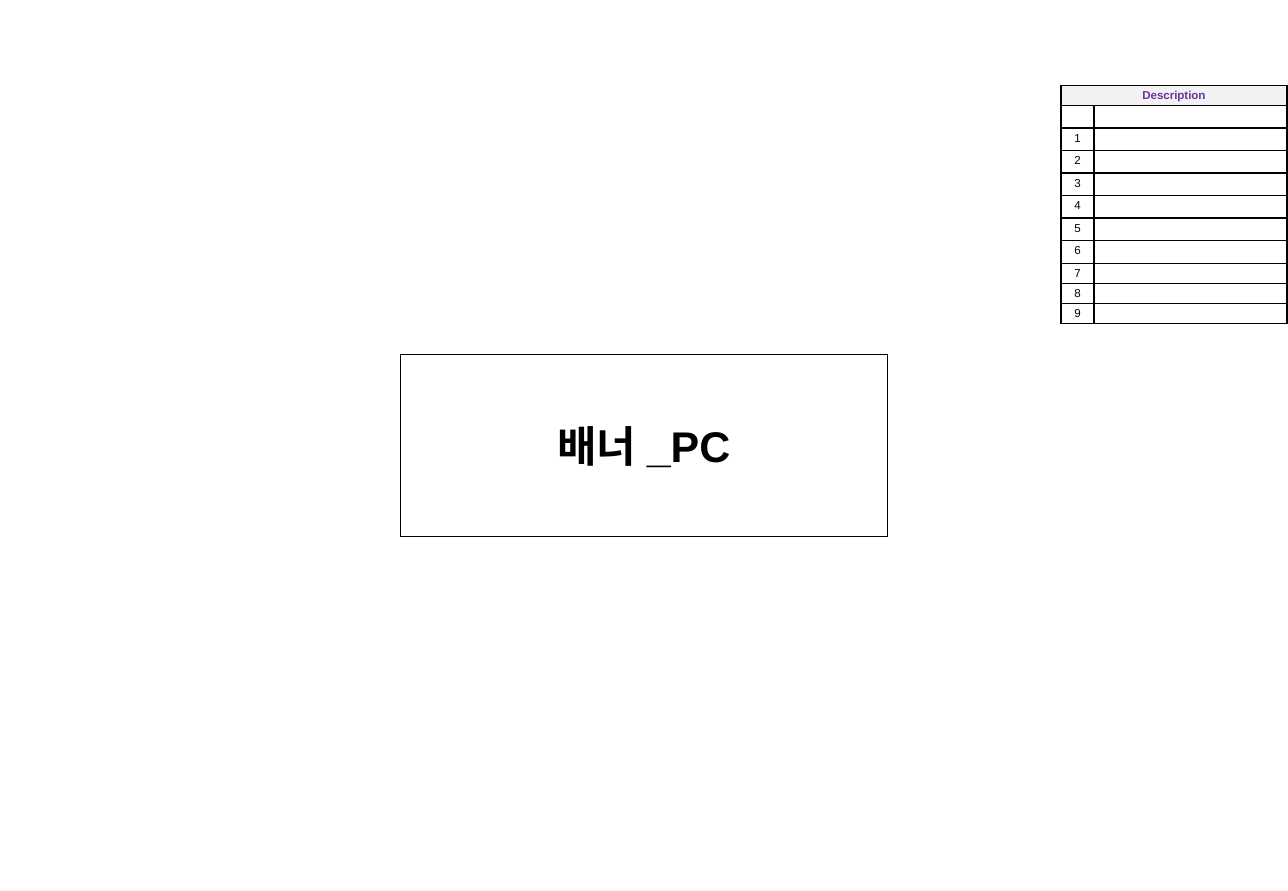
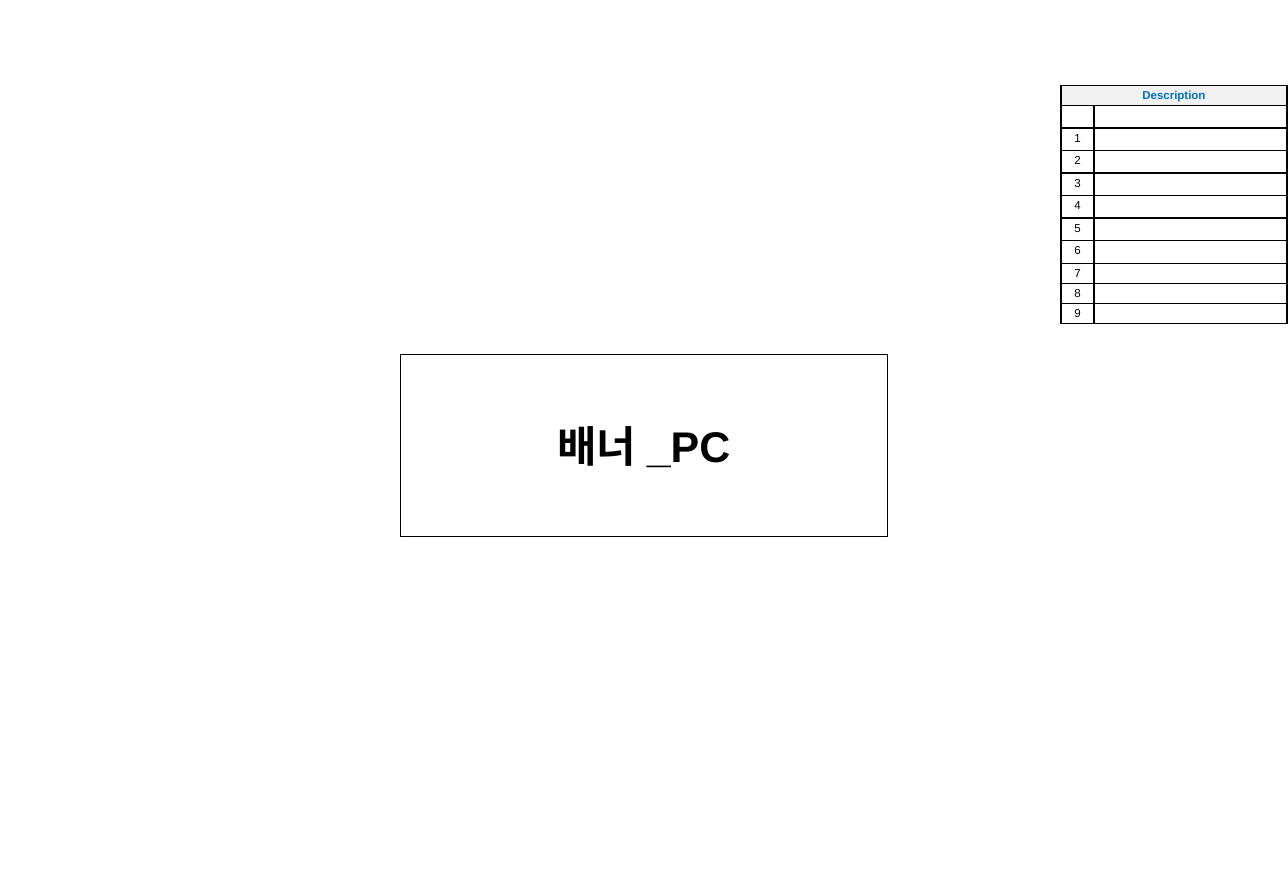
Description colour: purple -> blue (1174, 96)
